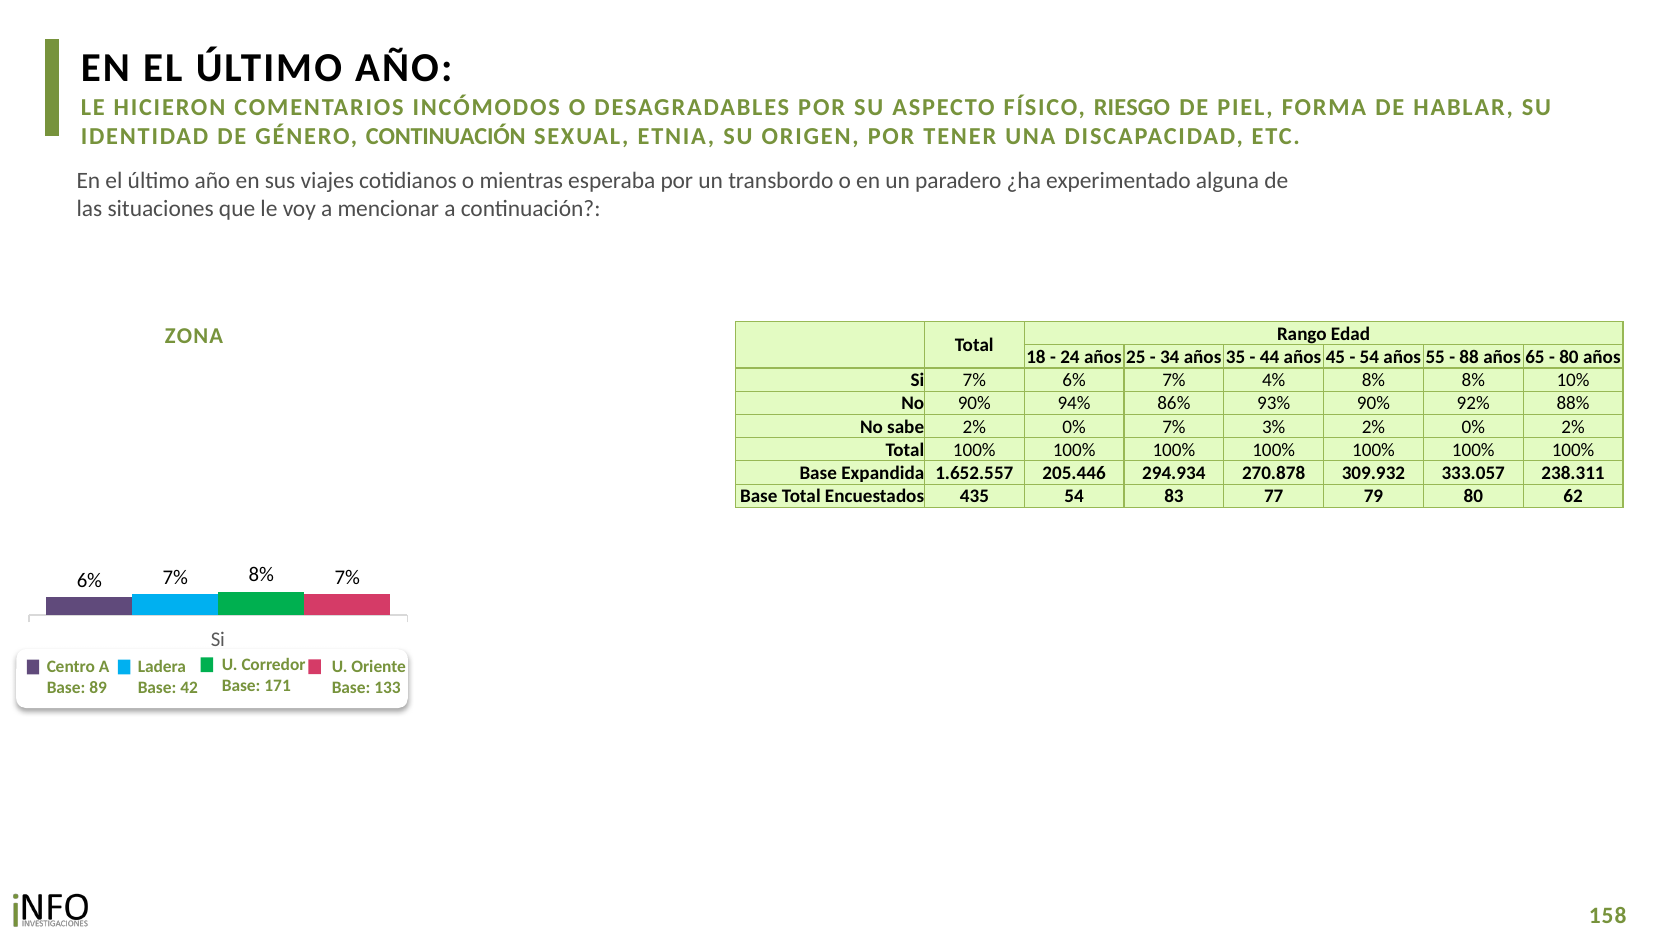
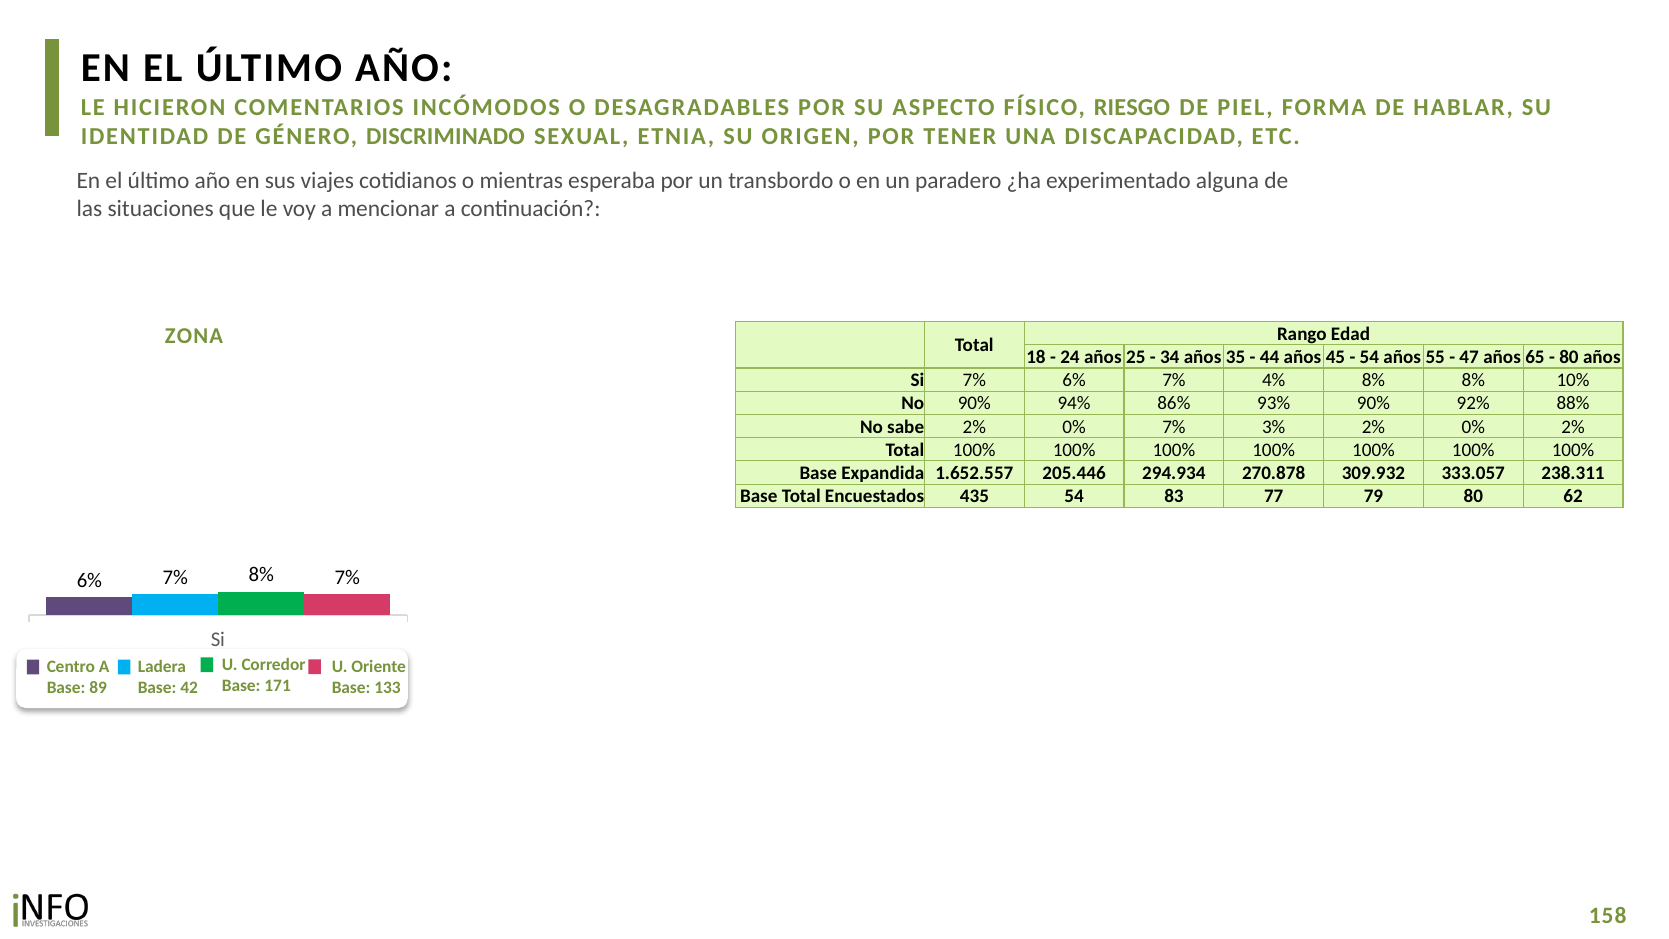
GÉNERO CONTINUACIÓN: CONTINUACIÓN -> DISCRIMINADO (446, 136)
88: 88 -> 47 (1469, 357)
